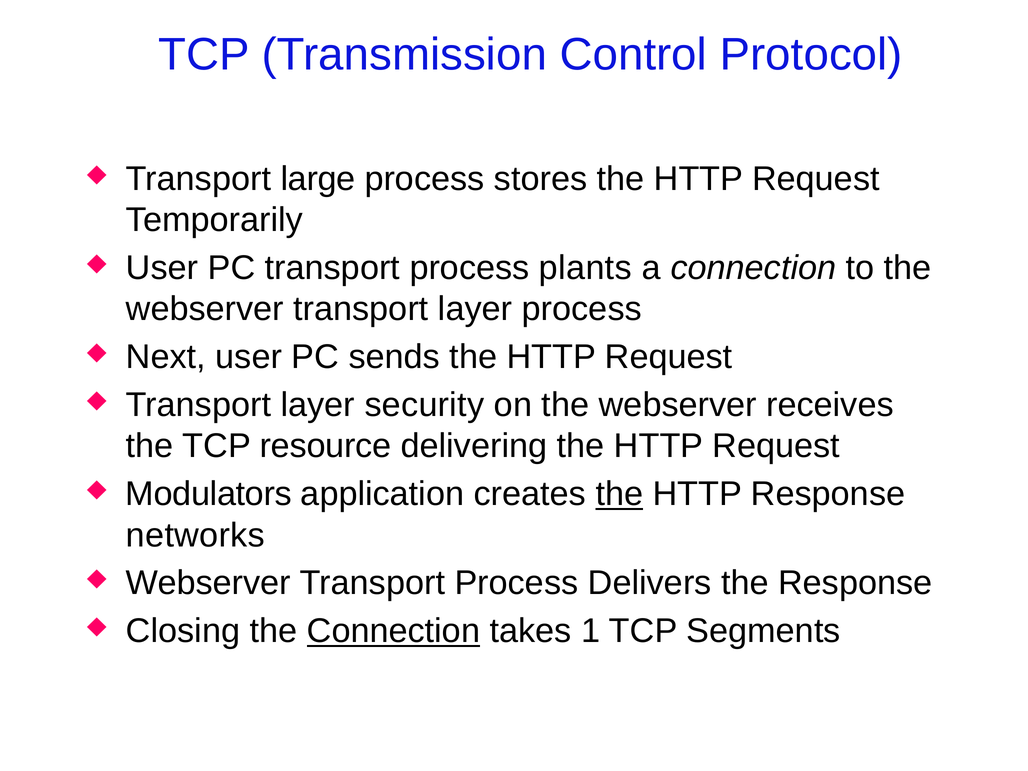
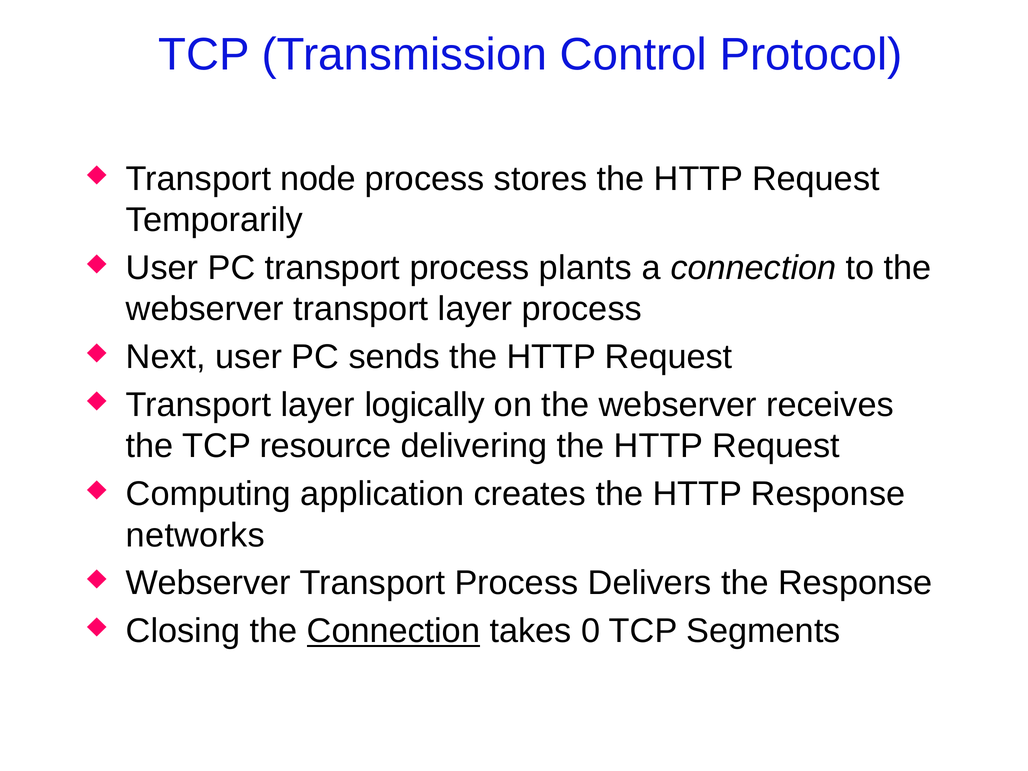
large: large -> node (318, 179)
security: security -> logically (425, 405)
Modulators: Modulators -> Computing (208, 494)
the underline: present -> none (619, 494)
1: 1 -> 0 (591, 631)
